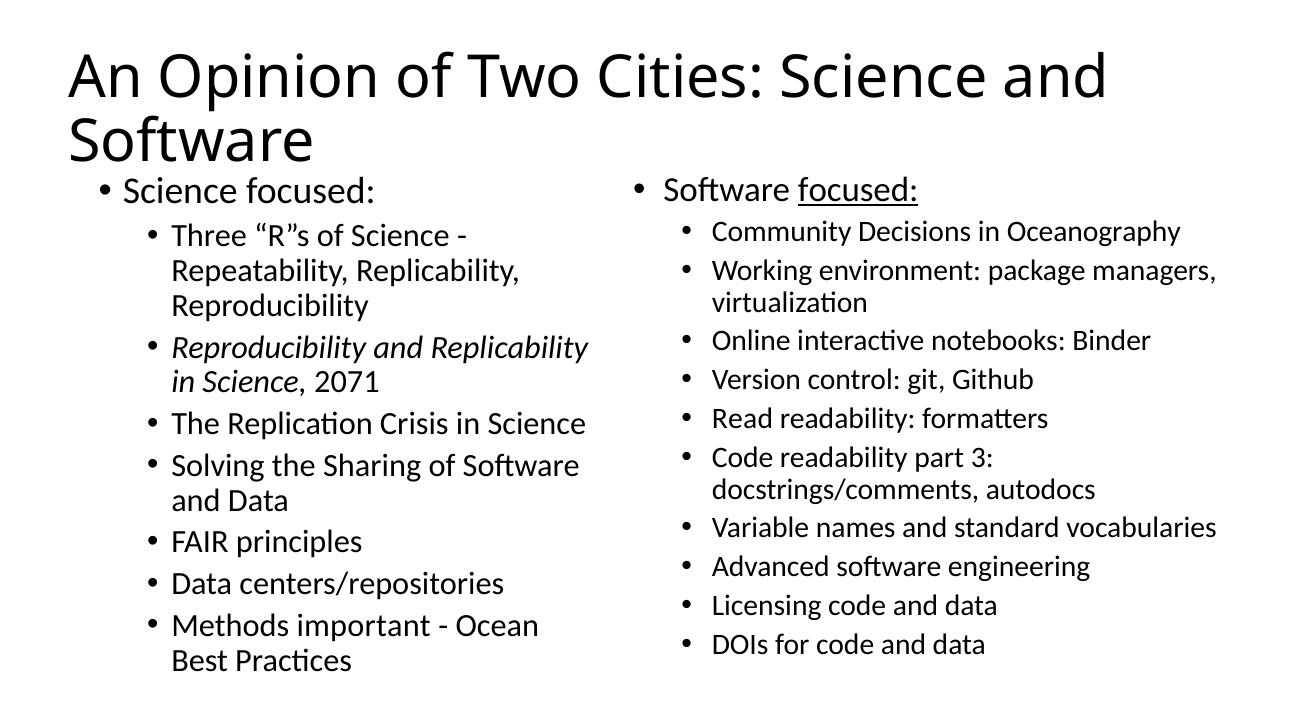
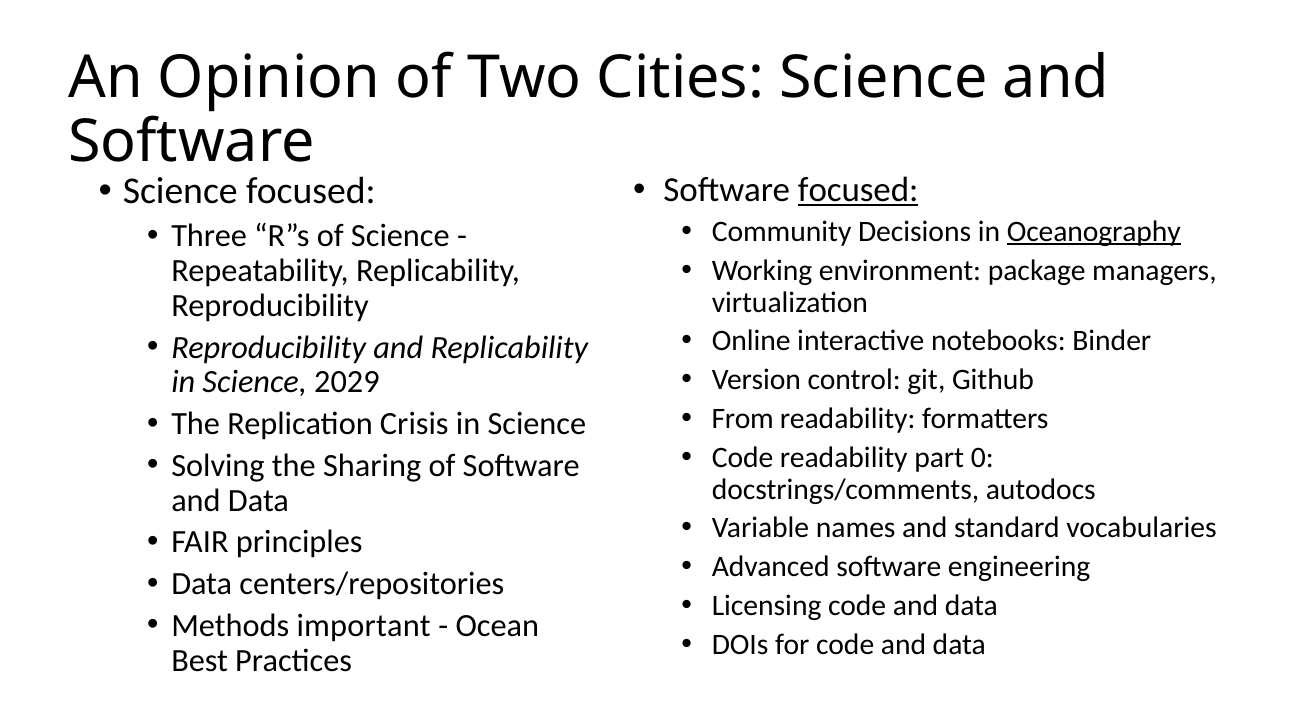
Oceanography underline: none -> present (1094, 231)
2071: 2071 -> 2029 (347, 382)
Read: Read -> From (743, 418)
3: 3 -> 0 (982, 457)
